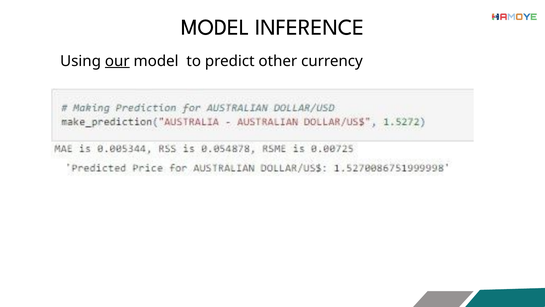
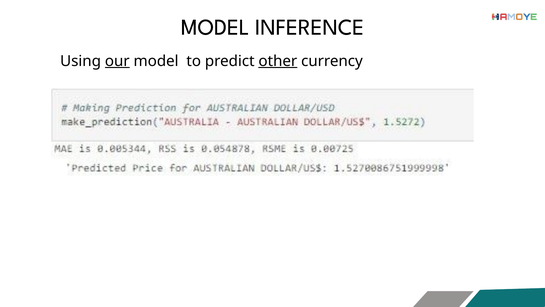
other underline: none -> present (278, 61)
